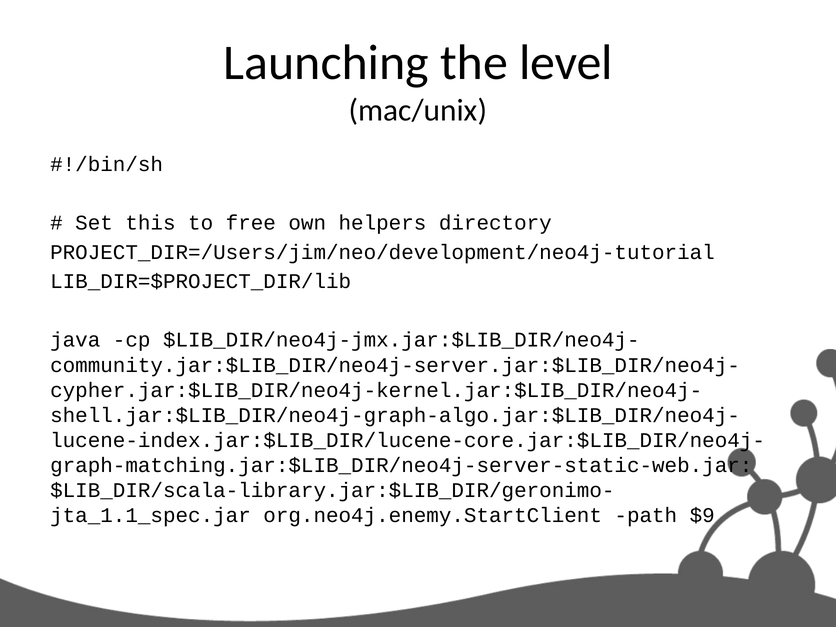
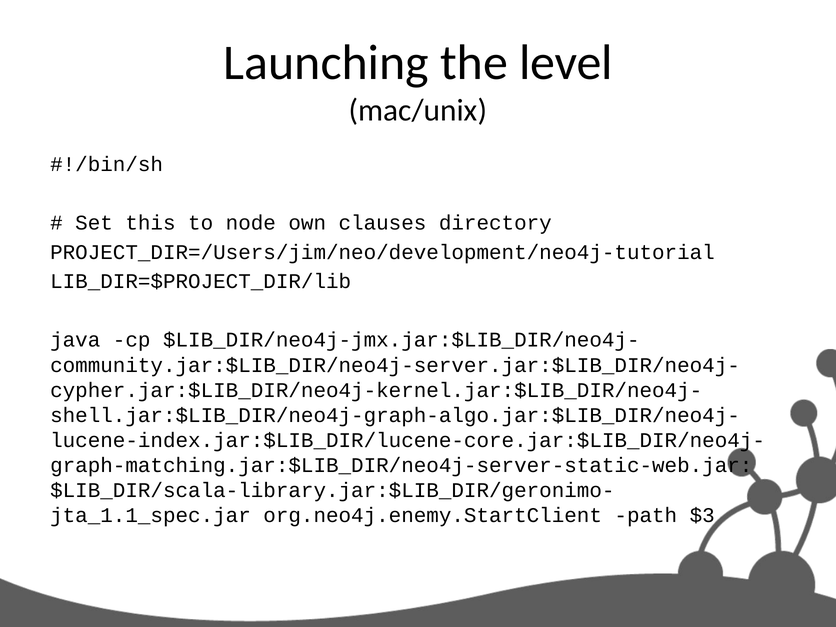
free: free -> node (251, 223)
helpers: helpers -> clauses (382, 223)
$9: $9 -> $3 (702, 516)
